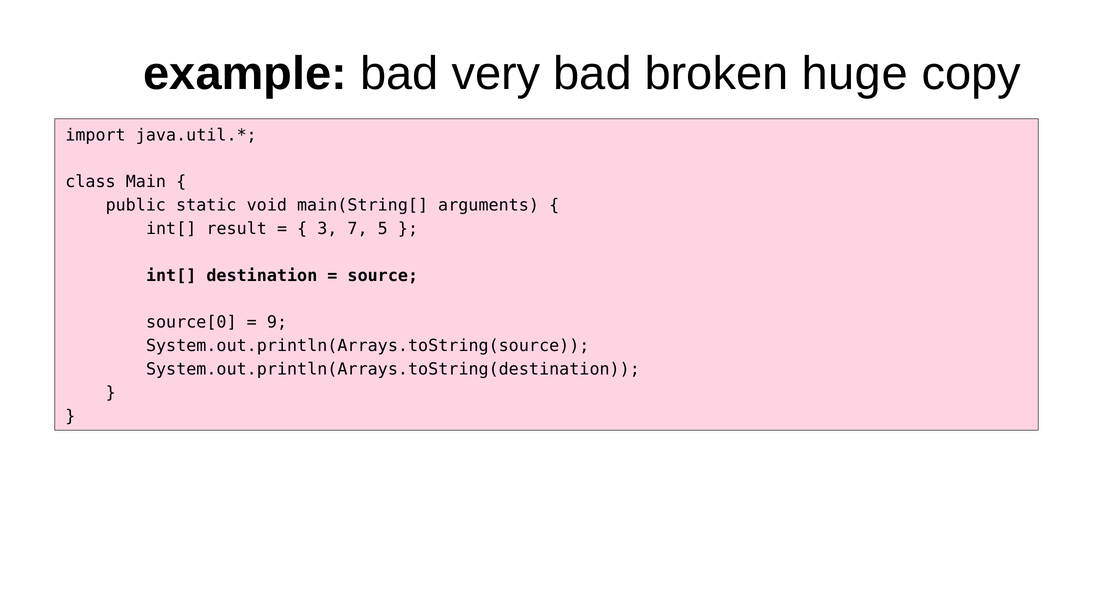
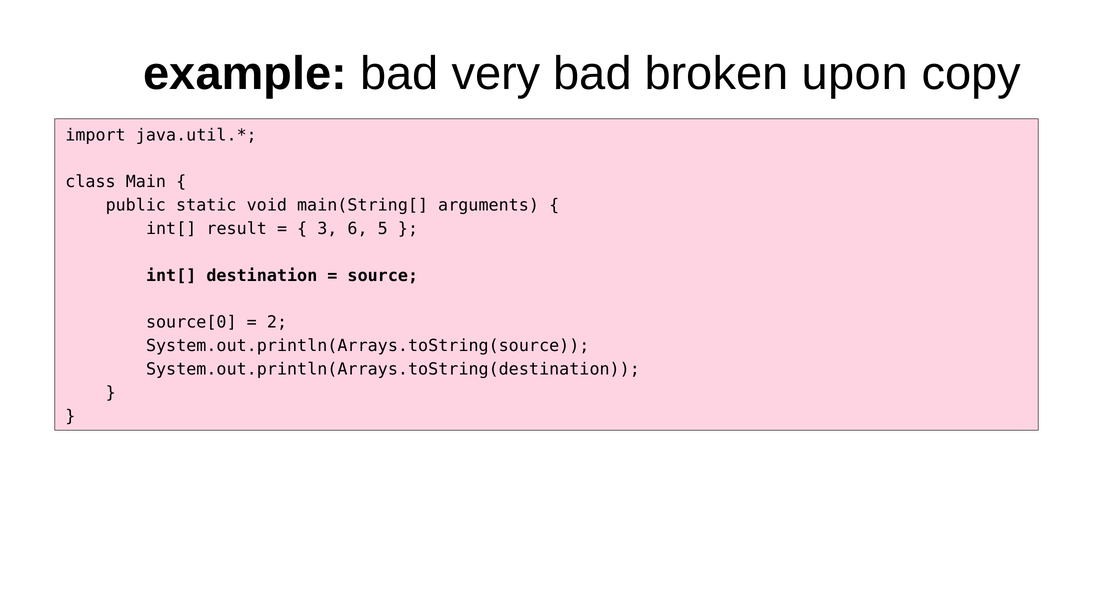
huge: huge -> upon (855, 74)
7: 7 -> 6 (358, 229)
9: 9 -> 2 (277, 322)
